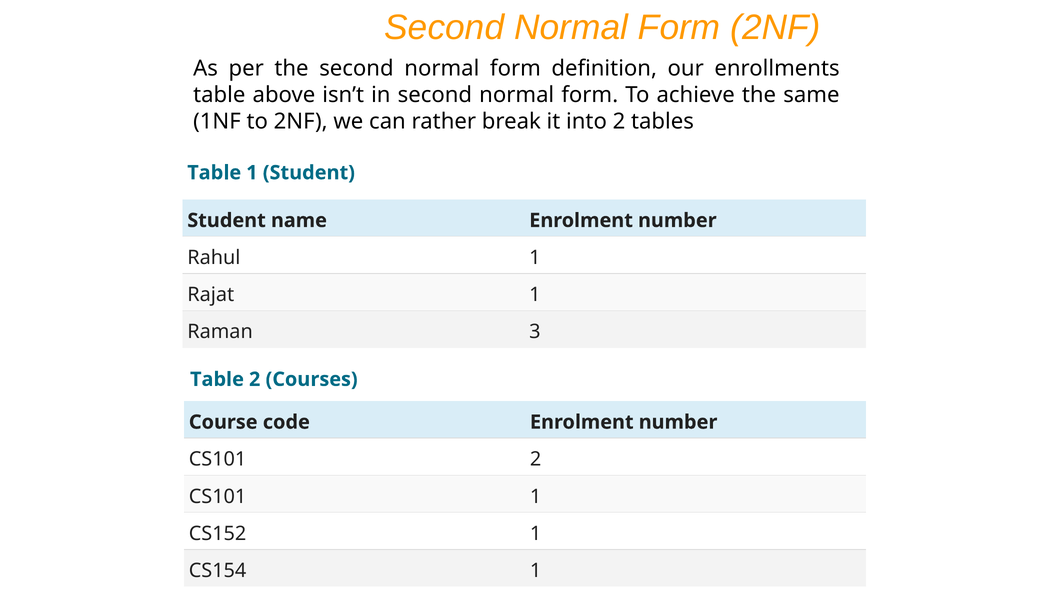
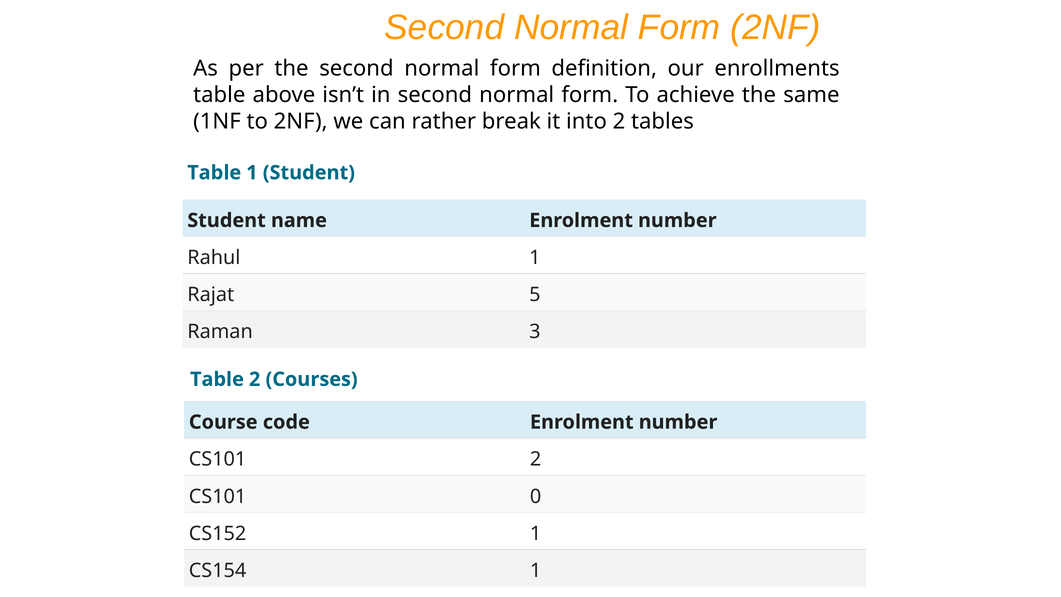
Rajat 1: 1 -> 5 (535, 295)
CS101 1: 1 -> 0 (536, 496)
